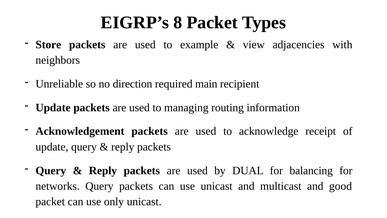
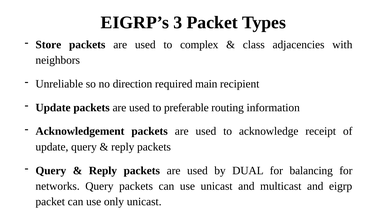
8: 8 -> 3 (178, 23)
example: example -> complex (199, 45)
view: view -> class (254, 45)
managing: managing -> preferable (186, 107)
good: good -> eigrp (341, 186)
